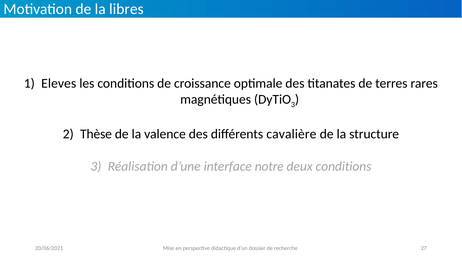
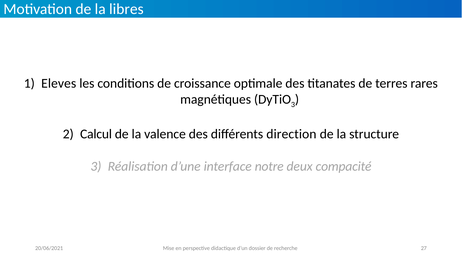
Thèse: Thèse -> Calcul (96, 134)
cavalière: cavalière -> direction (291, 134)
deux conditions: conditions -> compacité (344, 166)
